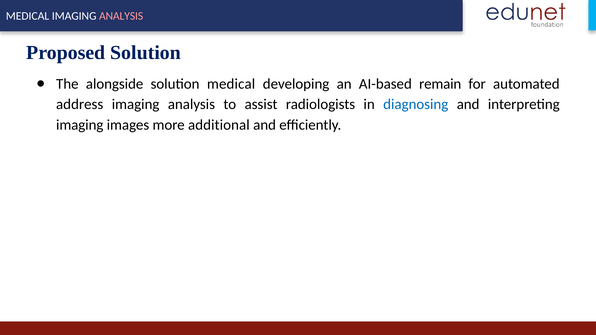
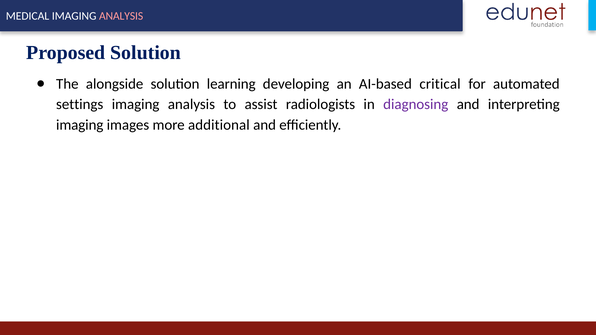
solution medical: medical -> learning (231, 84)
remain: remain -> critical (440, 84)
address: address -> settings (80, 104)
diagnosing colour: blue -> purple (416, 104)
